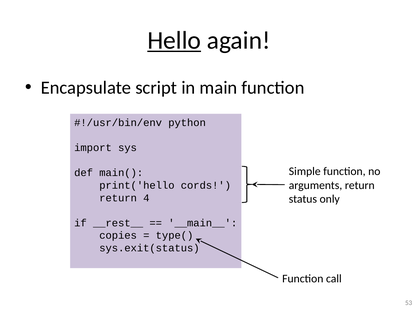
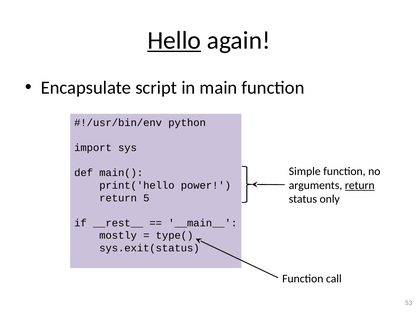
return underline: none -> present (360, 186)
cords: cords -> power (206, 186)
4: 4 -> 5 (146, 198)
copies: copies -> mostly (118, 236)
